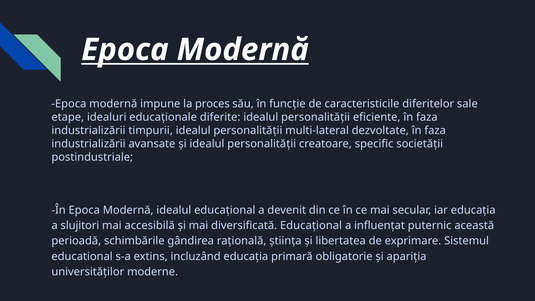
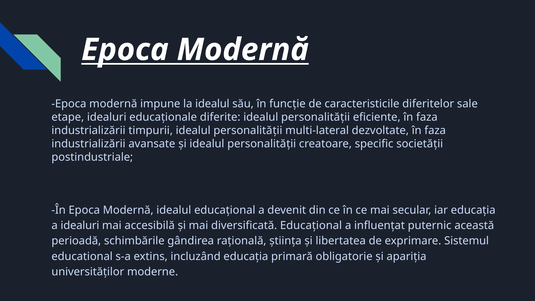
la proces: proces -> idealul (212, 104)
a slujitori: slujitori -> idealuri (80, 226)
